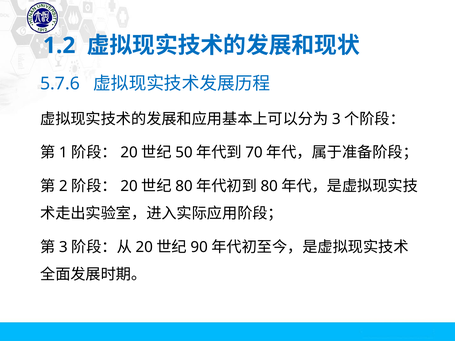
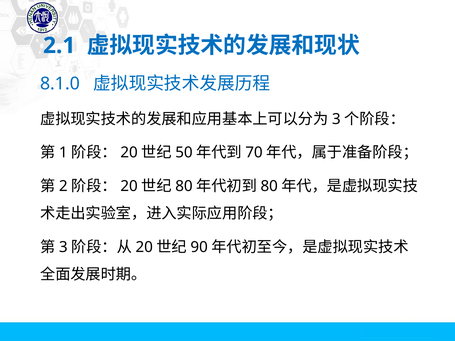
1.2: 1.2 -> 2.1 (59, 46)
5.7.6: 5.7.6 -> 8.1.0 (60, 84)
